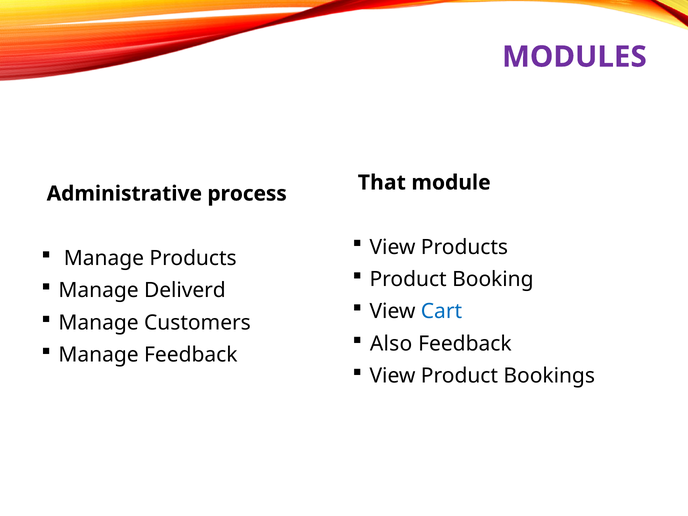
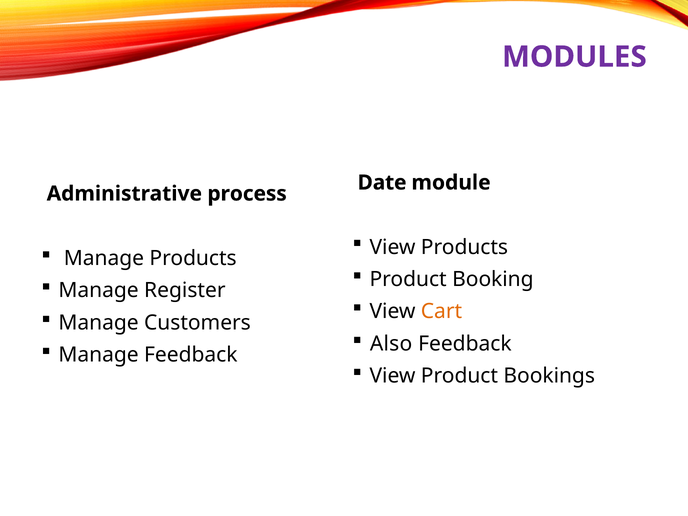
That: That -> Date (382, 183)
Deliverd: Deliverd -> Register (185, 290)
Cart colour: blue -> orange (441, 312)
